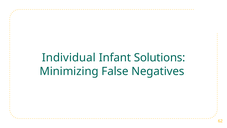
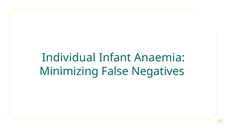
Solutions: Solutions -> Anaemia (159, 57)
